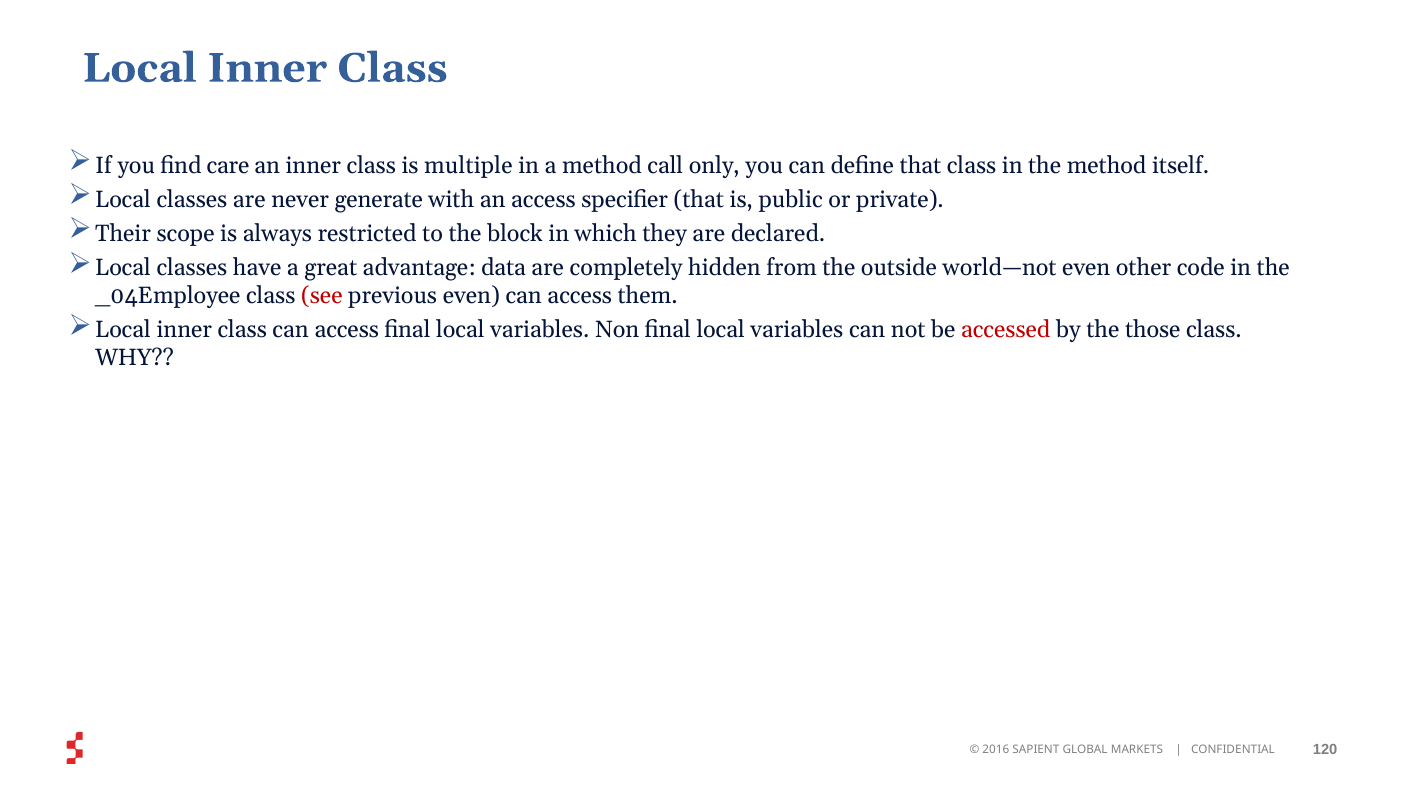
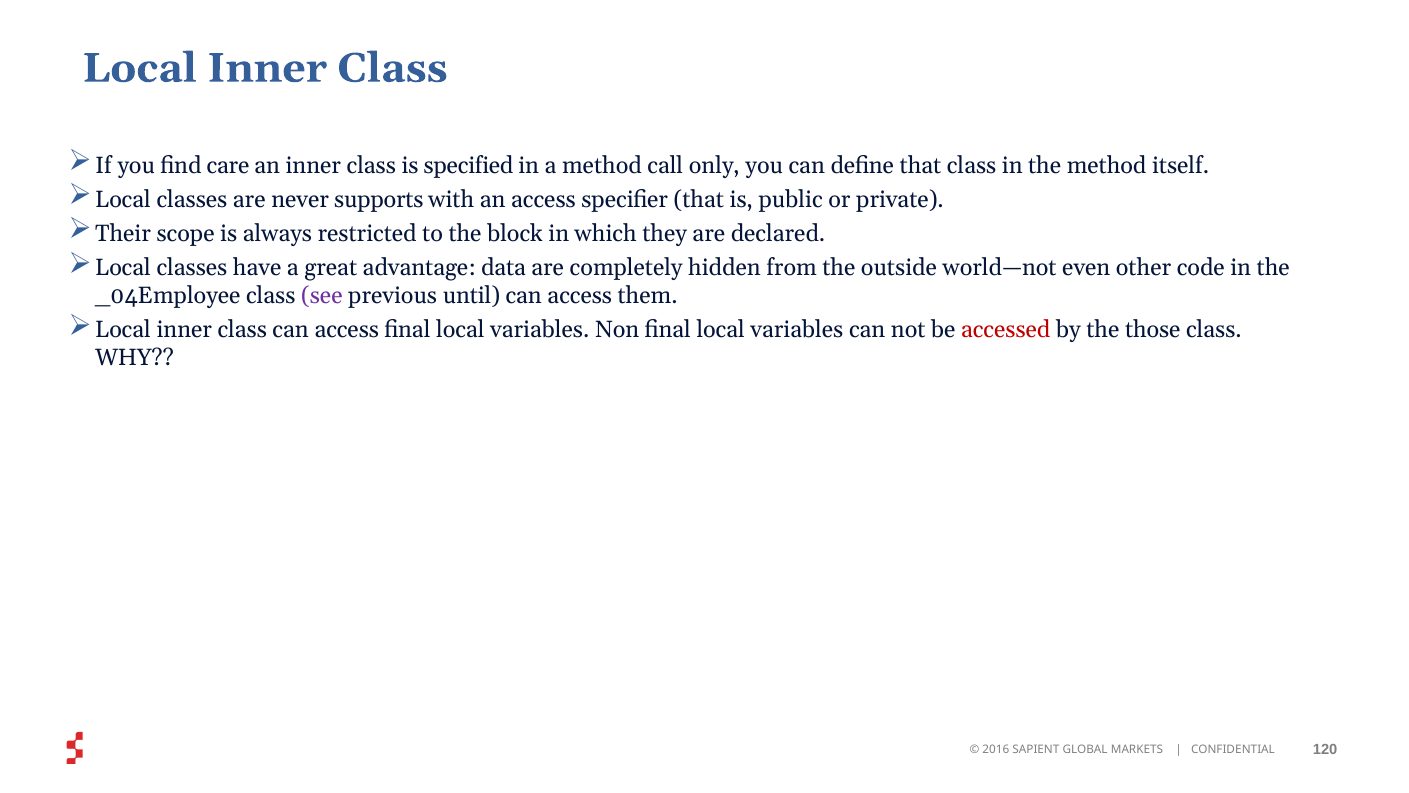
multiple: multiple -> specified (469, 165)
generate: generate -> supports (379, 199)
see colour: red -> purple (322, 296)
previous even: even -> until (471, 296)
